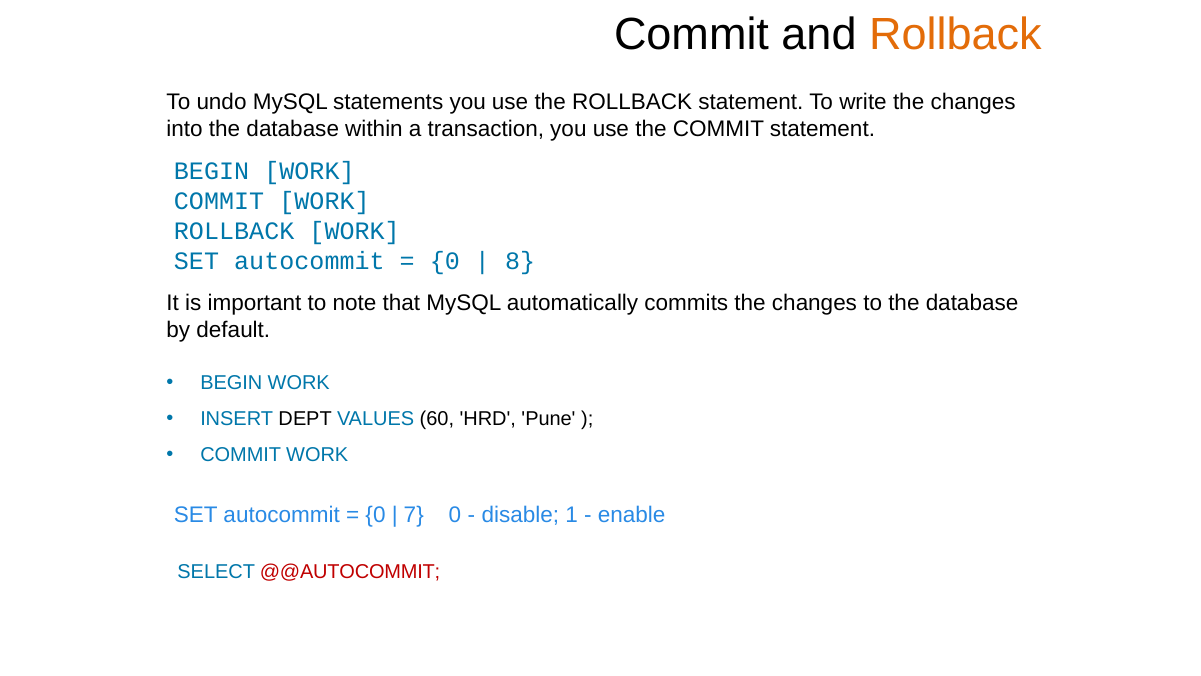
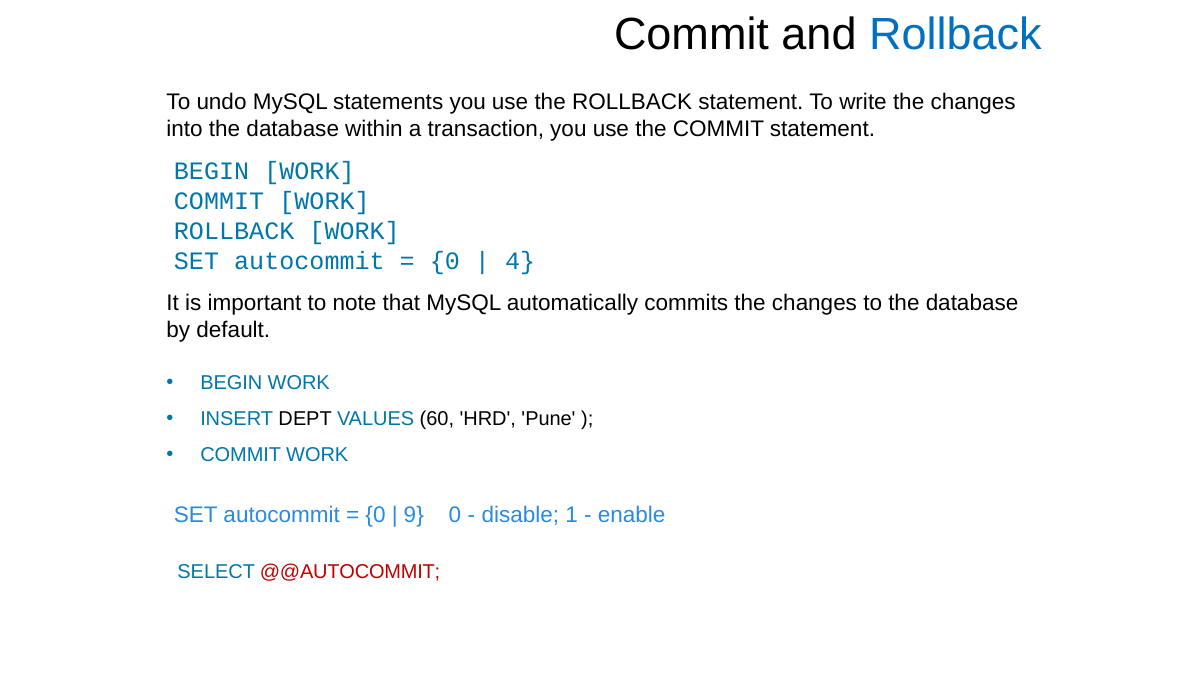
Rollback colour: orange -> blue (955, 35)
8: 8 -> 4 (520, 261)
7: 7 -> 9 (414, 515)
